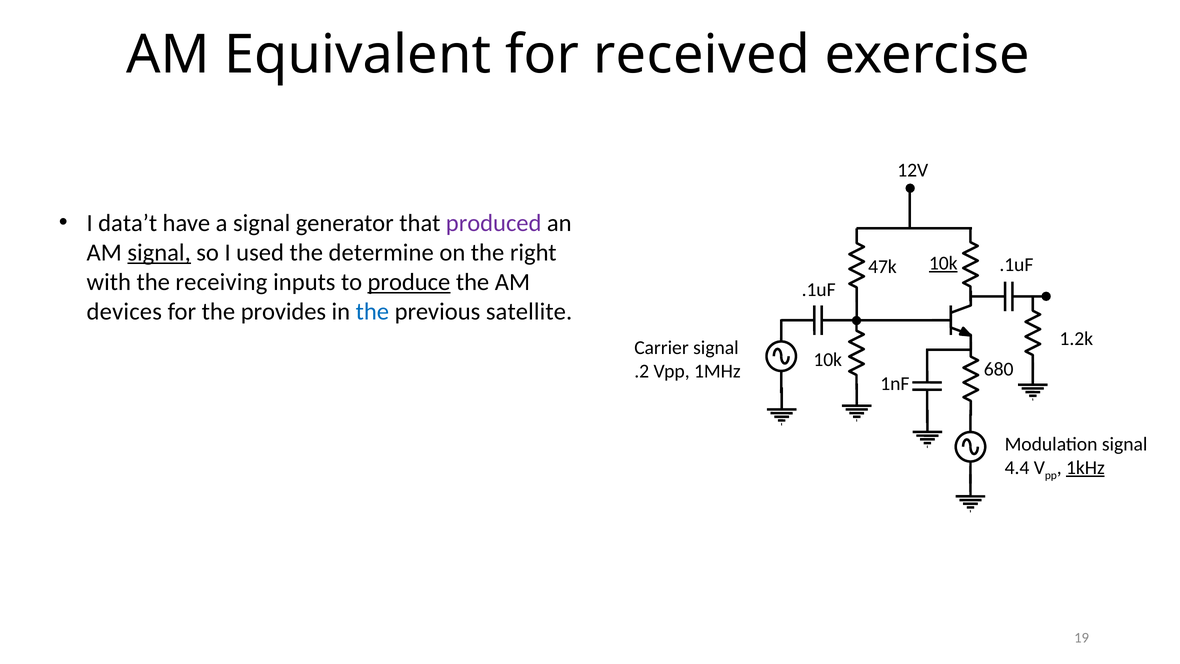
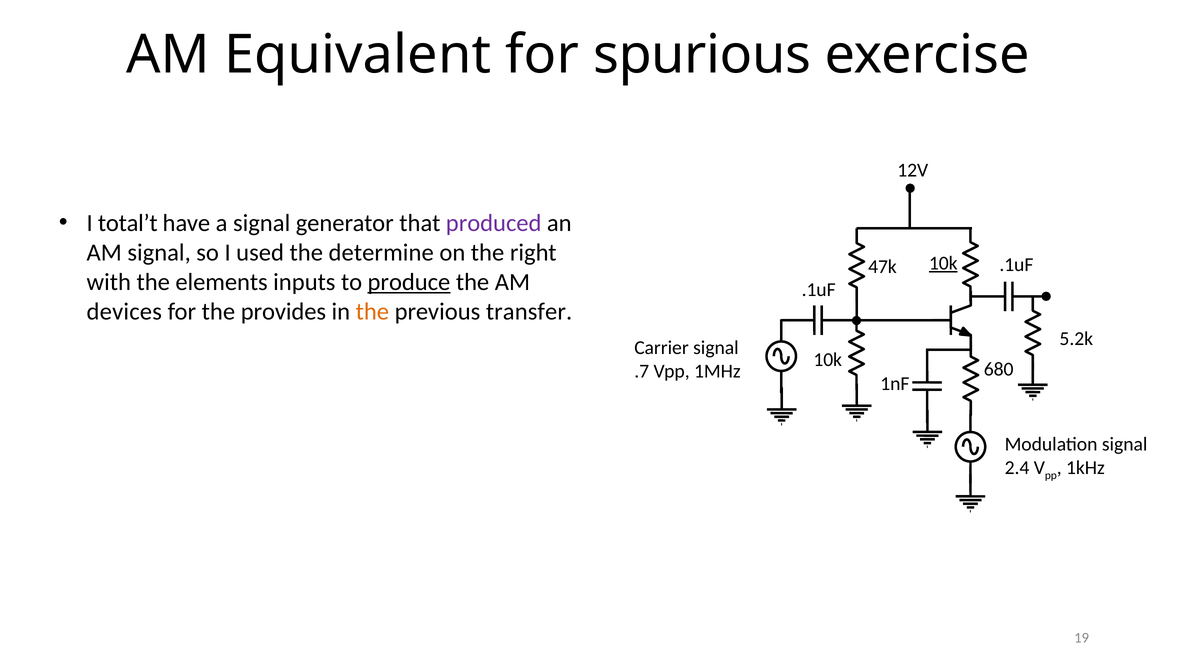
received: received -> spurious (702, 55)
data’t: data’t -> total’t (128, 223)
signal underline: present -> none (159, 252)
receiving: receiving -> elements (222, 282)
the colour: blue -> orange (372, 311)
satellite: satellite -> transfer (529, 311)
1.2k: 1.2k -> 5.2k (1076, 338)
.2: .2 -> .7 (642, 371)
4.4: 4.4 -> 2.4 (1017, 468)
1kHz underline: present -> none (1085, 468)
